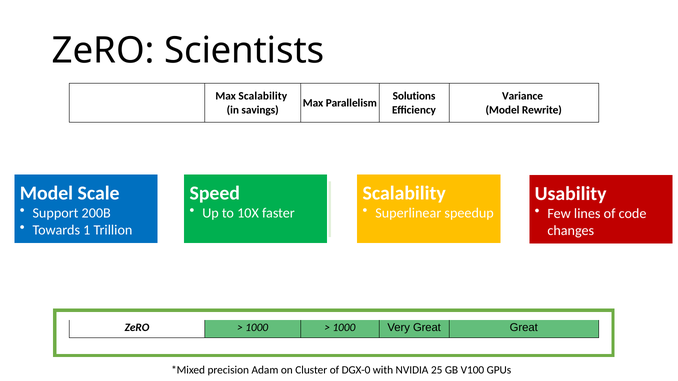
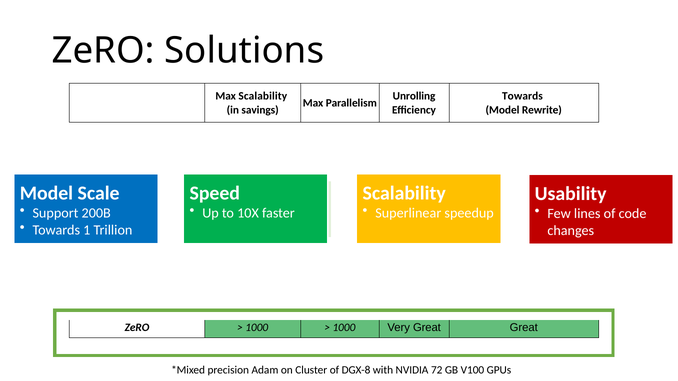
Scientists: Scientists -> Solutions (244, 51)
Solutions: Solutions -> Unrolling (414, 96)
Variance: Variance -> Towards (522, 96)
DGX-0: DGX-0 -> DGX-8 (356, 370)
25: 25 -> 72 (437, 370)
